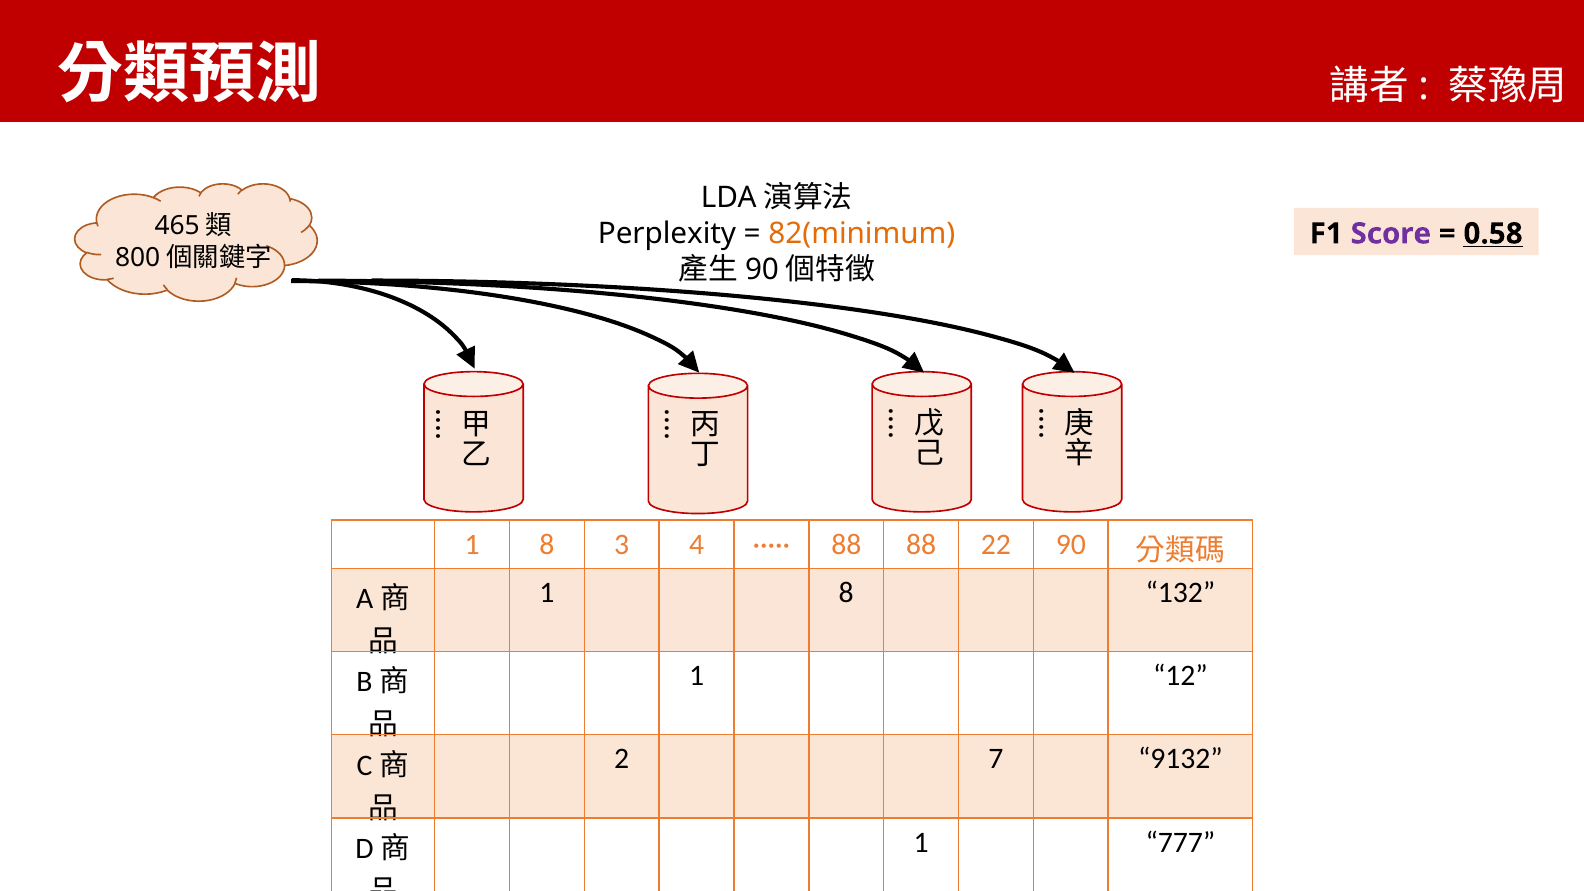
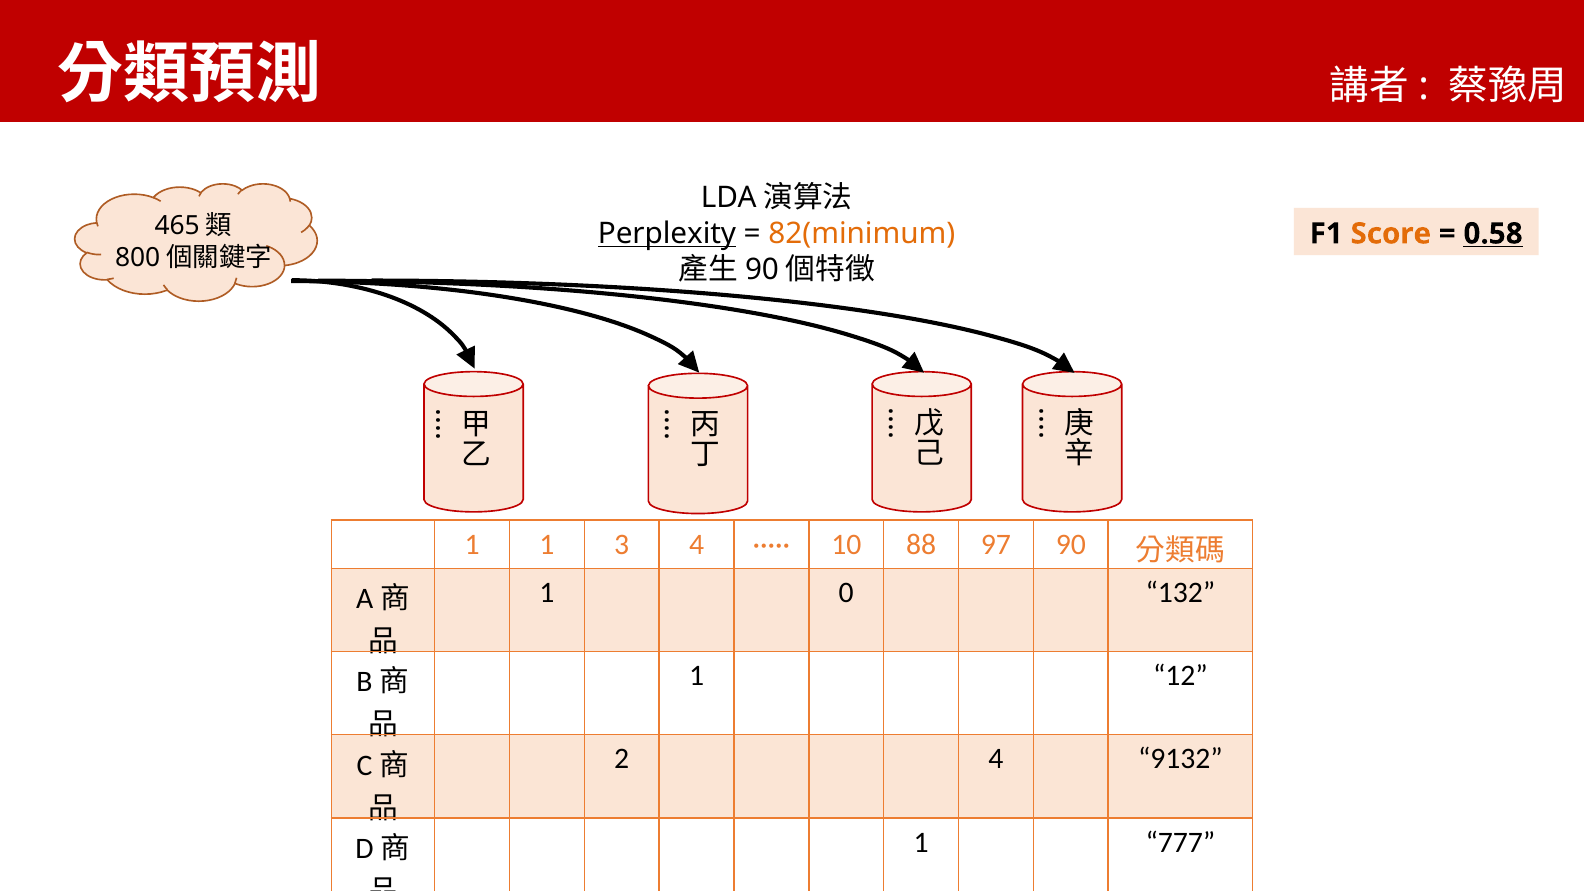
Perplexity underline: none -> present (667, 234)
Score colour: purple -> orange (1391, 234)
8: 8 -> 1 (547, 545)
88: 88 -> 10 (846, 545)
22: 22 -> 97 (996, 545)
8: 8 -> 0 (846, 593)
2 7: 7 -> 4 (996, 759)
